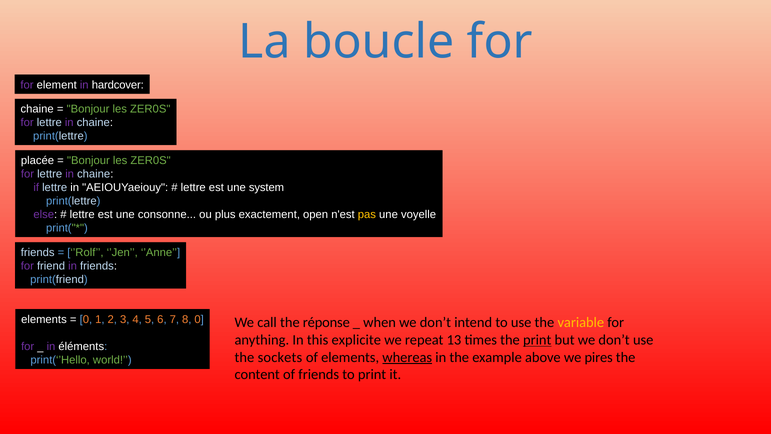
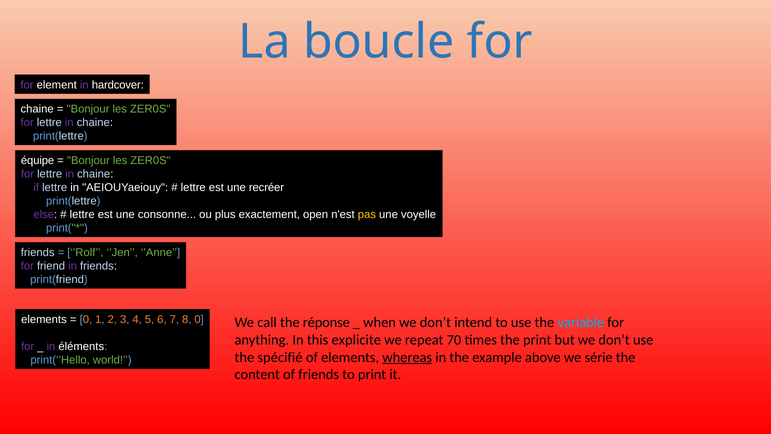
placée: placée -> équipe (38, 161)
system: system -> recréer (266, 188)
variable colour: yellow -> light blue (581, 322)
13: 13 -> 70 (454, 340)
print underline: present -> none (537, 340)
sockets: sockets -> spécifié (280, 357)
pires: pires -> série (599, 357)
